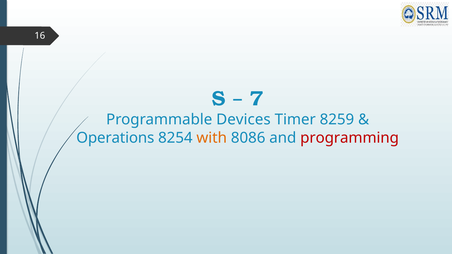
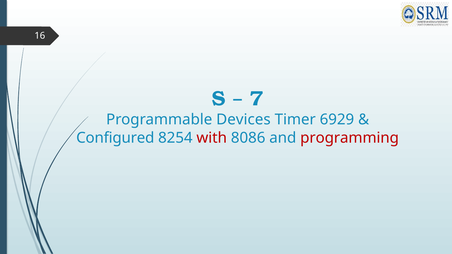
8259: 8259 -> 6929 (337, 120)
Operations: Operations -> Configured (115, 138)
with colour: orange -> red (212, 138)
